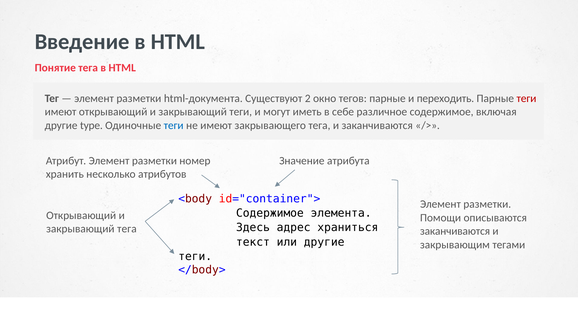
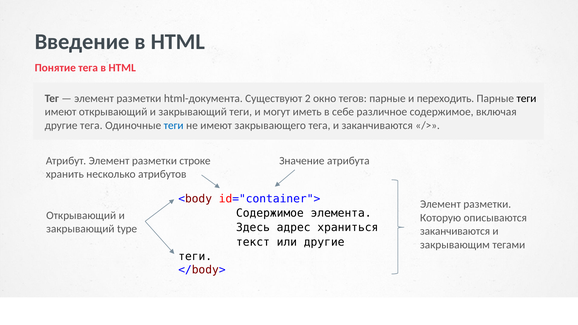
теги colour: red -> black (526, 98)
другие type: type -> тега (91, 125)
номер: номер -> строке (195, 161)
Помощи: Помощи -> Которую (441, 218)
закрывающий тега: тега -> type (127, 229)
